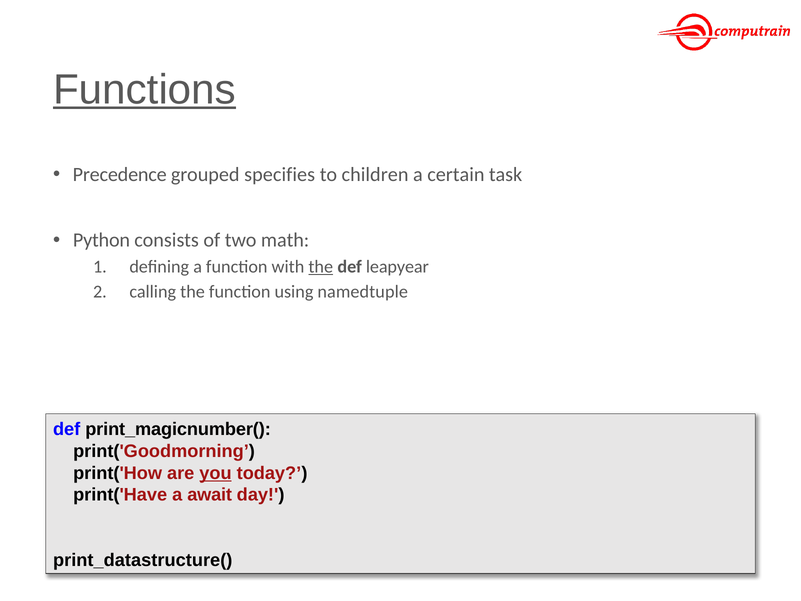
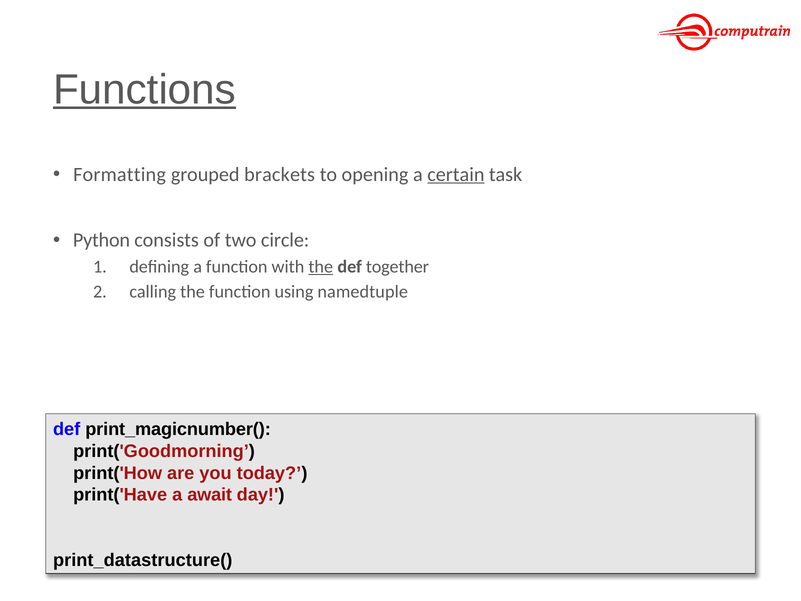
Precedence: Precedence -> Formatting (120, 174)
specifies: specifies -> brackets (280, 174)
children: children -> opening (375, 174)
certain underline: none -> present (456, 174)
math: math -> circle (285, 240)
leapyear: leapyear -> together (397, 266)
you underline: present -> none (215, 473)
